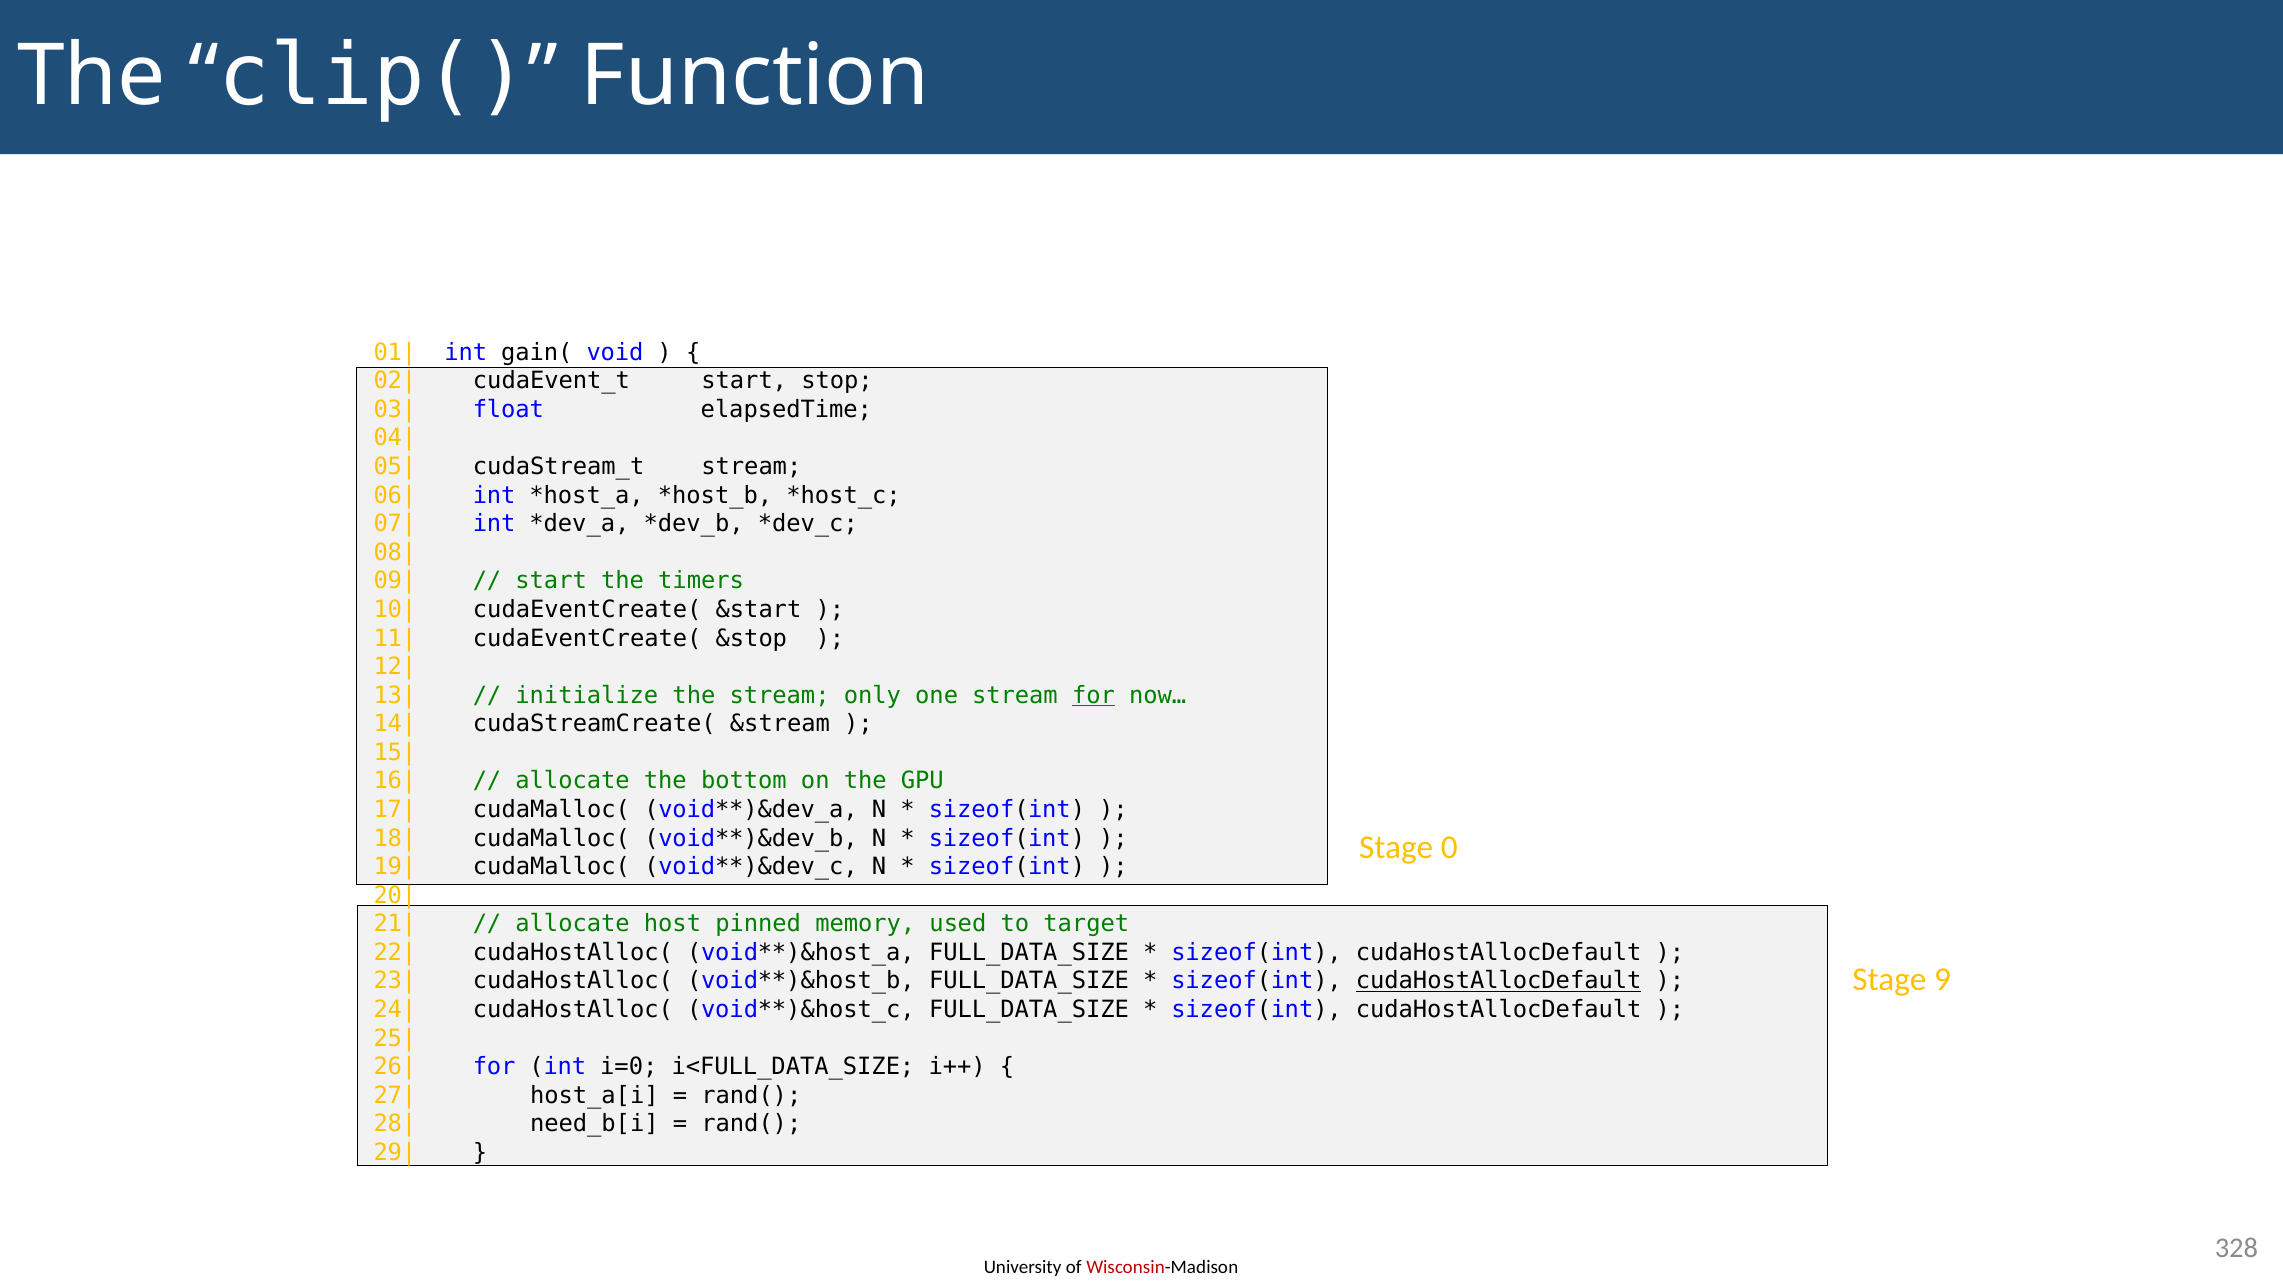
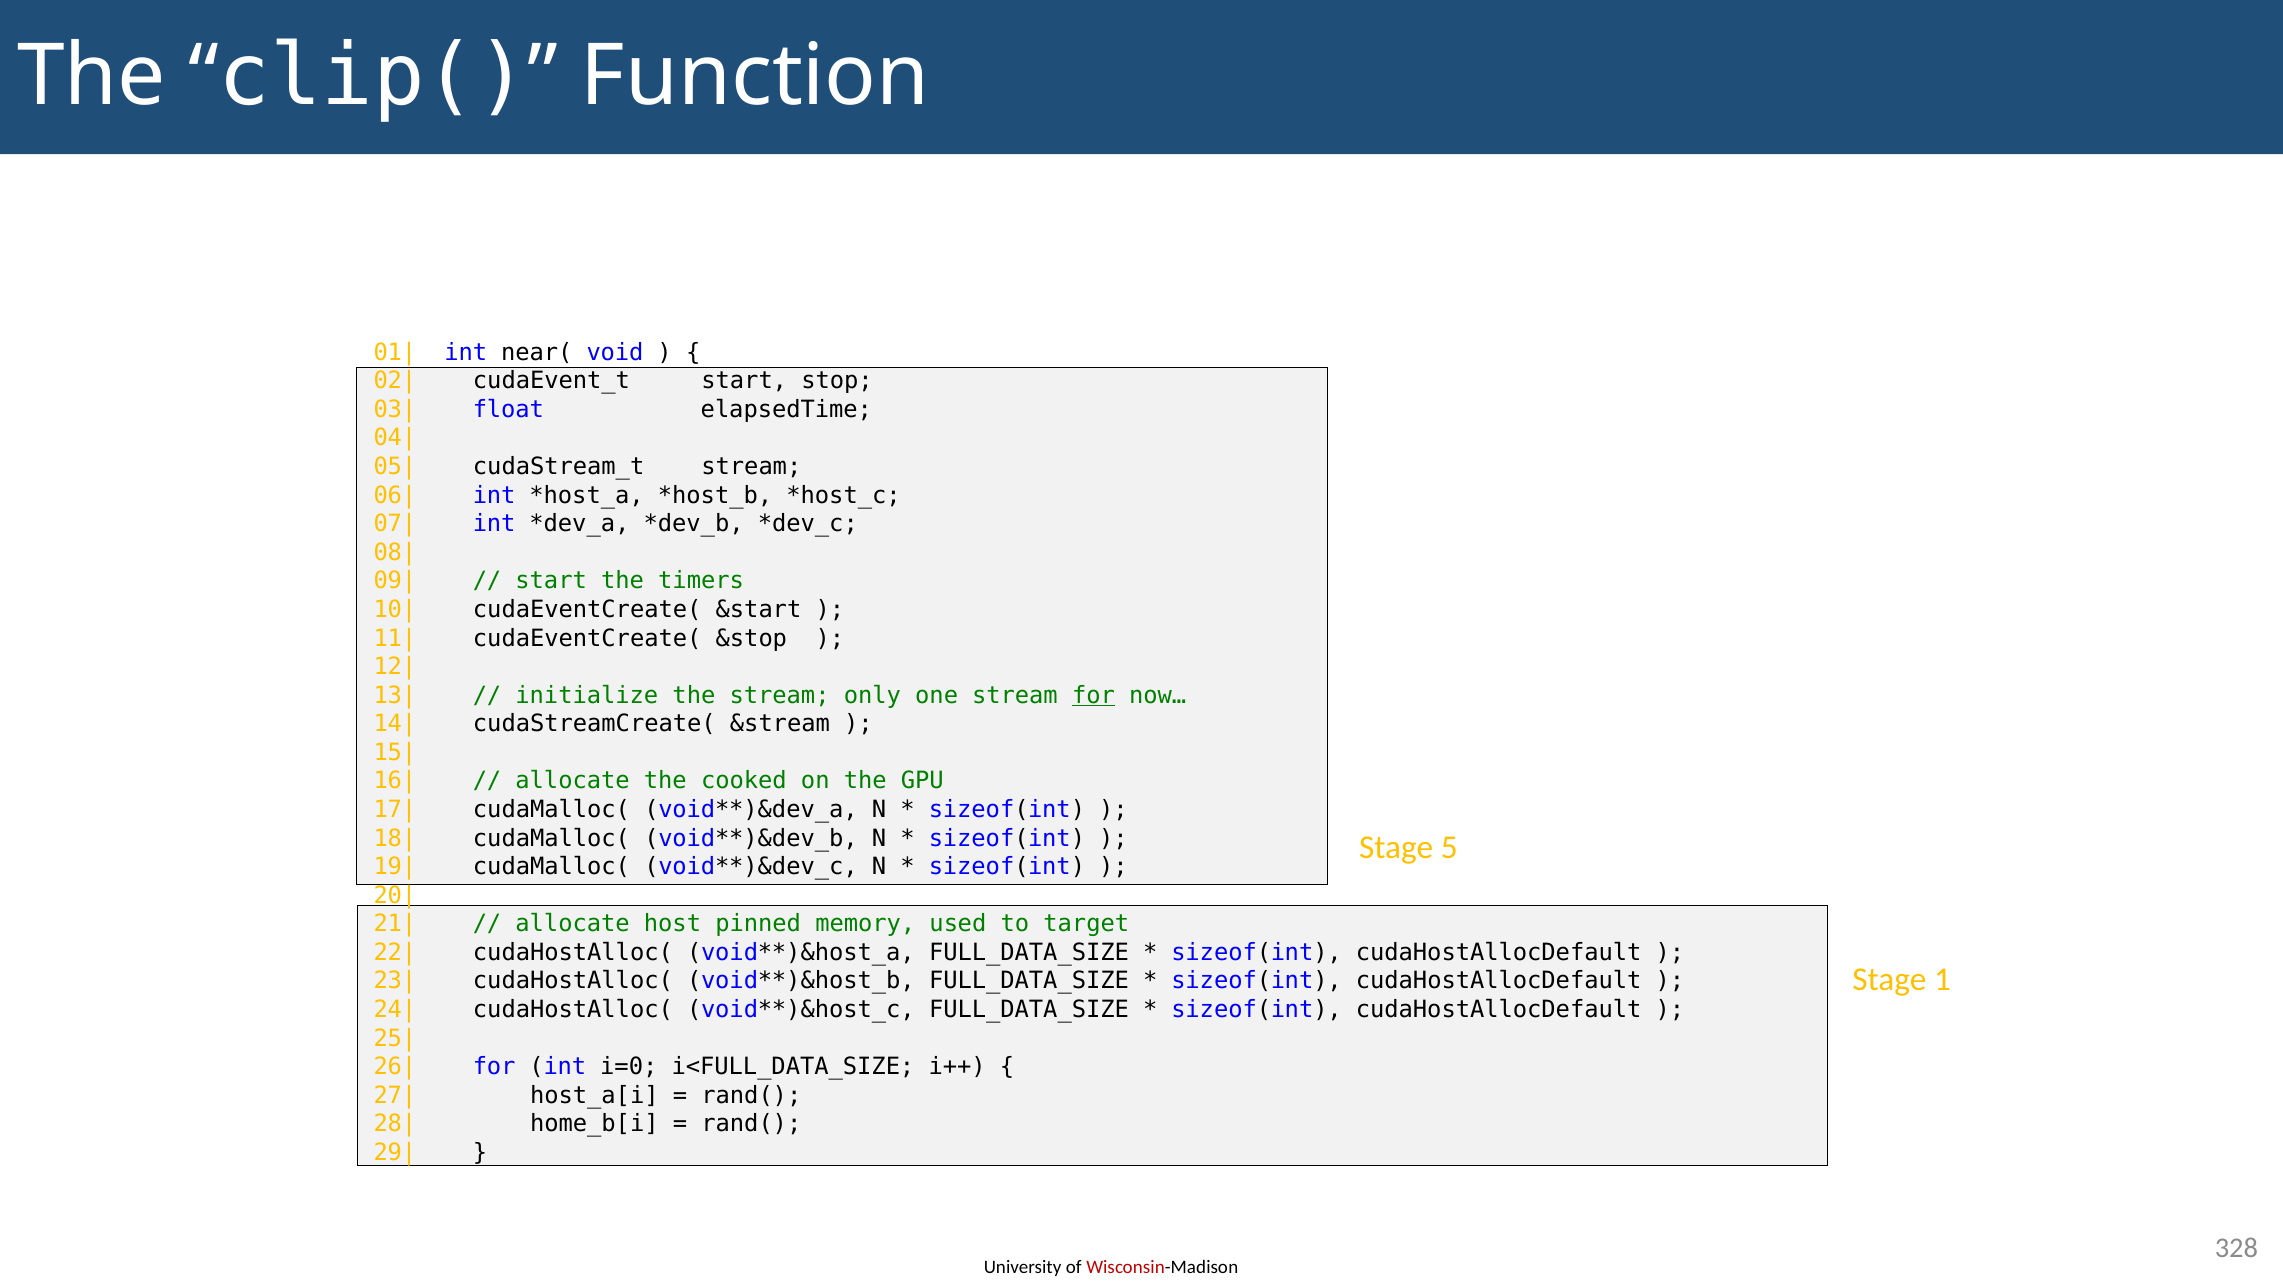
gain(: gain( -> near( (537, 352)
bottom: bottom -> cooked (744, 781)
0: 0 -> 5 (1449, 848)
9: 9 -> 1 (1942, 980)
cudaHostAllocDefault underline: present -> none (1499, 981)
need_b[i: need_b[i -> home_b[i (594, 1124)
